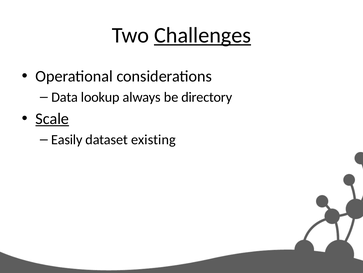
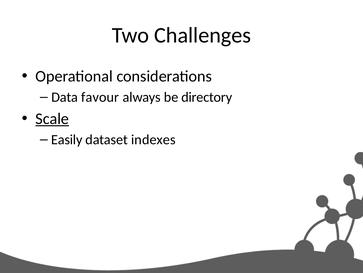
Challenges underline: present -> none (203, 35)
lookup: lookup -> favour (100, 97)
existing: existing -> indexes (153, 139)
